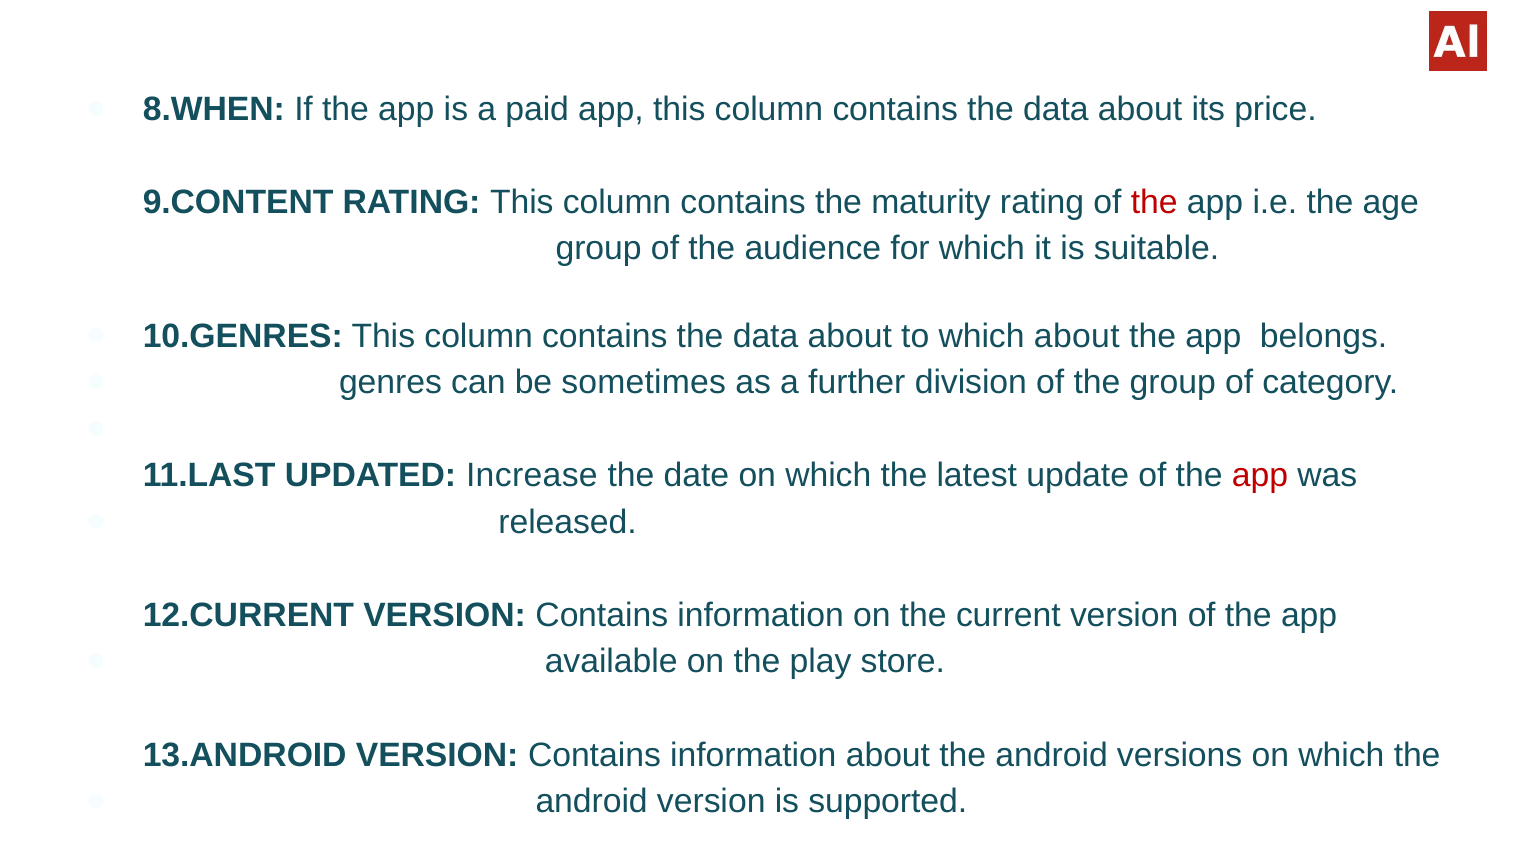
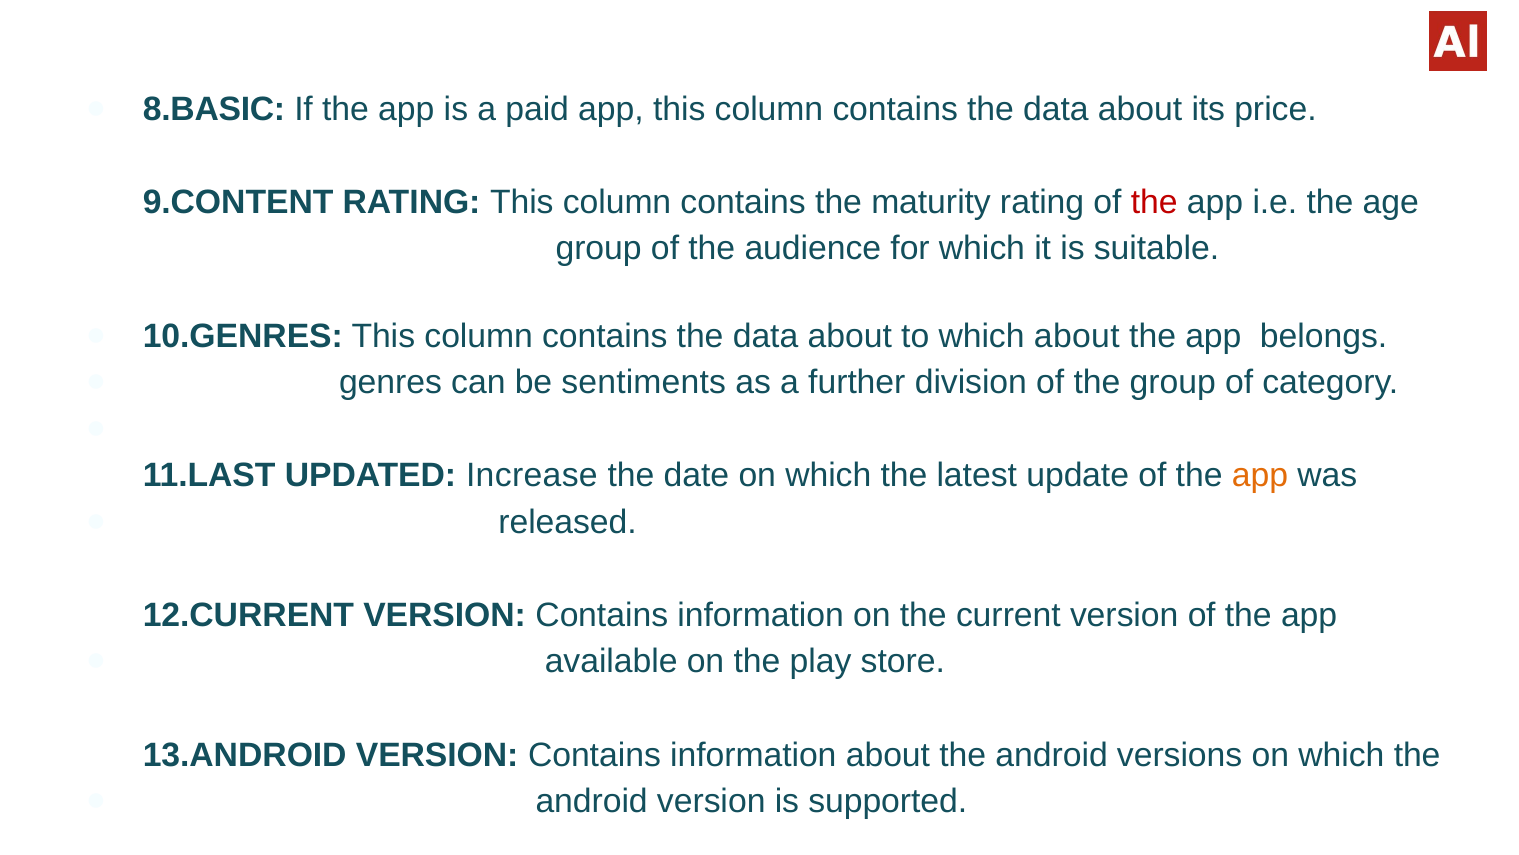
8.WHEN: 8.WHEN -> 8.BASIC (214, 109)
sometimes: sometimes -> sentiments (644, 382)
app colour: red -> orange (1260, 475)
